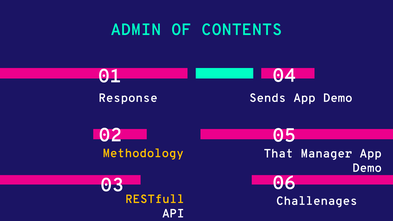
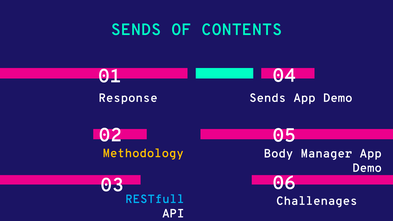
ADMIN: ADMIN -> SENDS (136, 30)
That: That -> Body (278, 154)
RESTfull colour: yellow -> light blue (155, 199)
